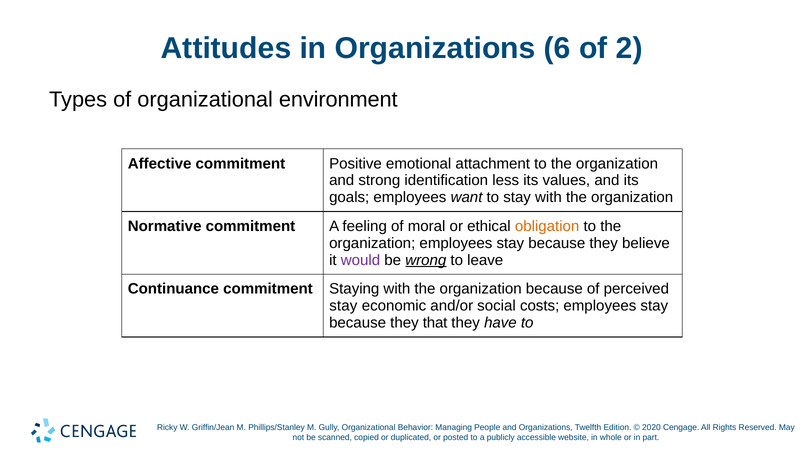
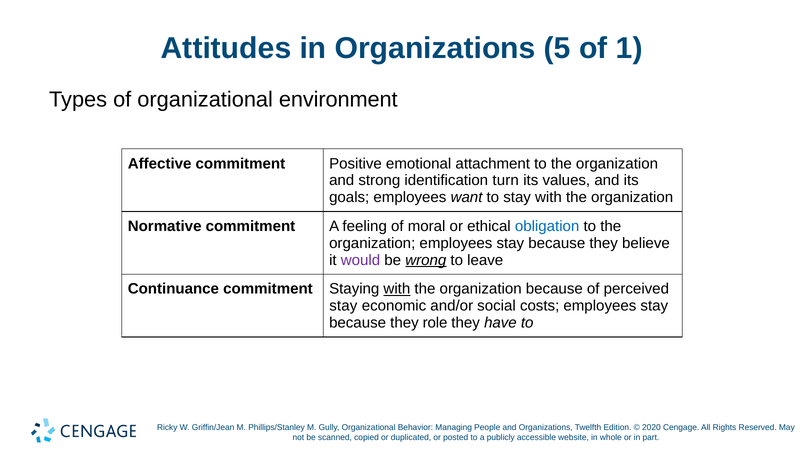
6: 6 -> 5 (557, 48)
2: 2 -> 1 (629, 48)
less: less -> turn (506, 181)
obligation colour: orange -> blue (547, 226)
with underline: none -> present (397, 289)
that: that -> role (435, 323)
